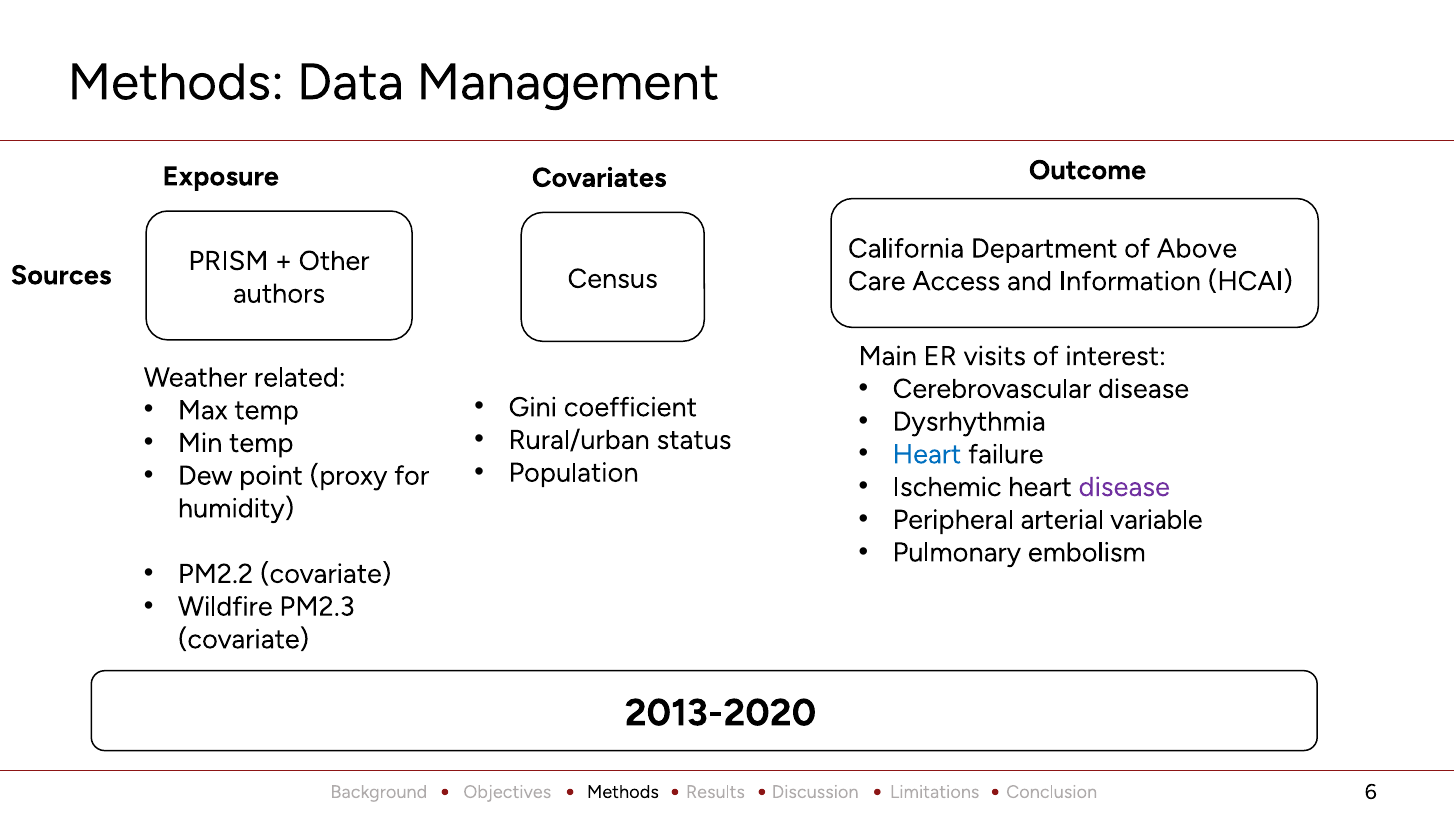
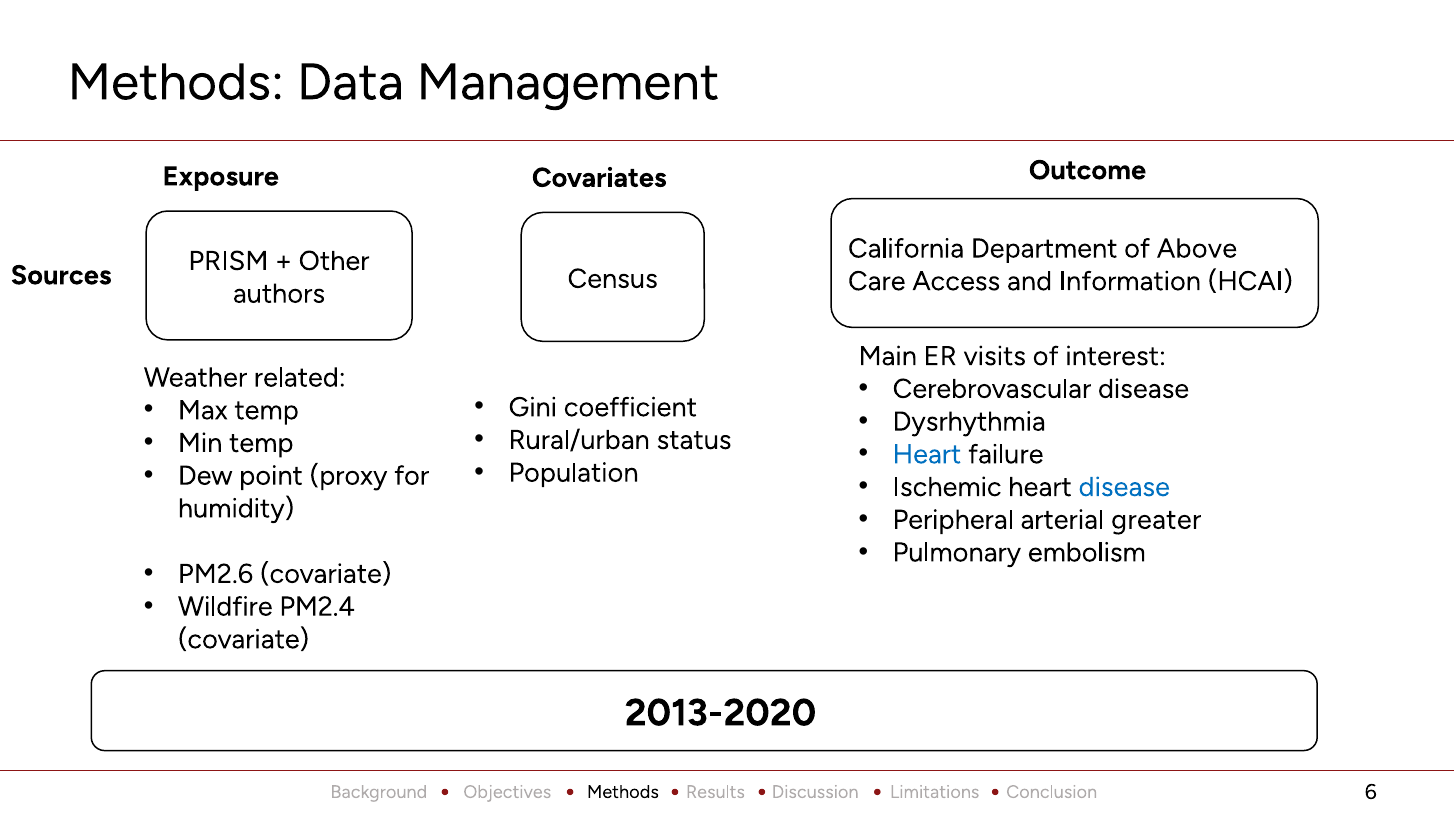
disease colour: purple -> blue (1124, 487)
variable: variable -> greater (1156, 520)
PM2.2: PM2.2 -> PM2.6 (216, 574)
PM2.3: PM2.3 -> PM2.4 (317, 606)
